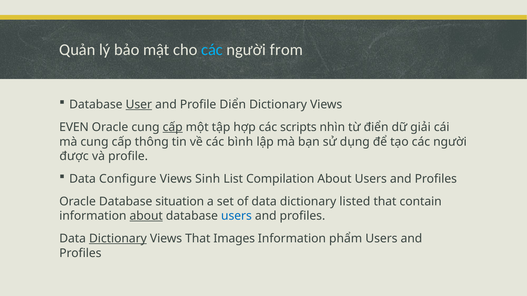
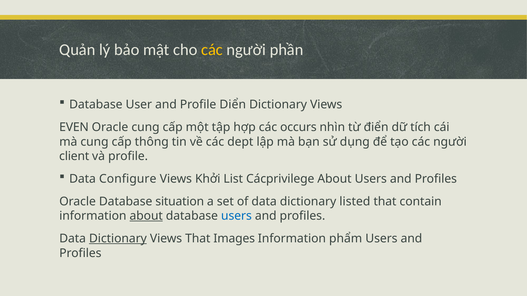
các colour: light blue -> yellow (212, 50)
from: from -> phần (287, 50)
User underline: present -> none (139, 105)
cấp underline: present -> none (173, 127)
scripts: scripts -> occurs (298, 127)
giải: giải -> tích (421, 127)
bình: bình -> dept (240, 142)
được: được -> client (74, 156)
Sinh: Sinh -> Khởi (208, 179)
Compilation: Compilation -> Cácprivilege (280, 179)
